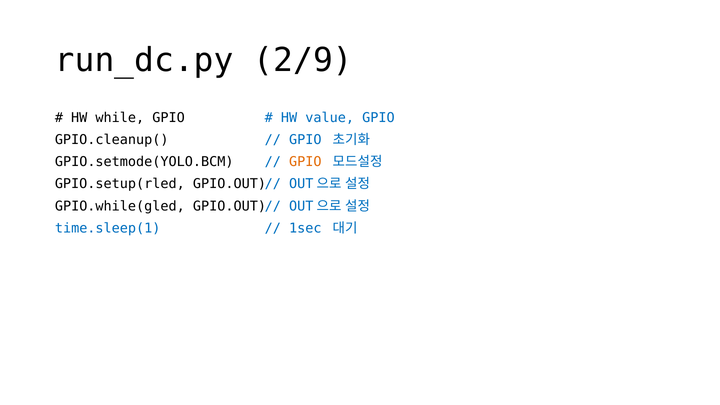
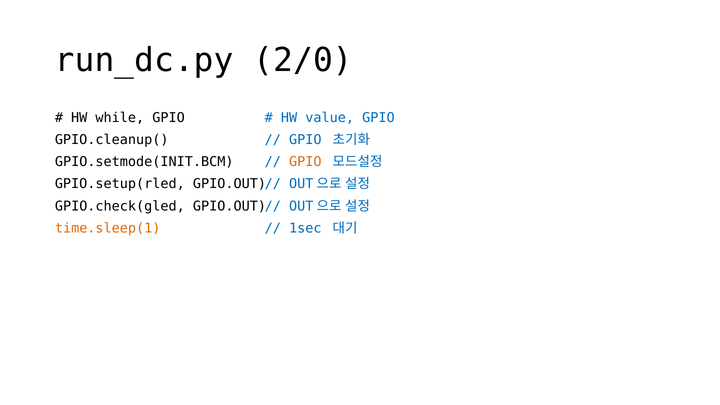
2/9: 2/9 -> 2/0 (303, 60)
GPIO.setmode(YOLO.BCM: GPIO.setmode(YOLO.BCM -> GPIO.setmode(INIT.BCM (144, 162)
GPIO.while(gled: GPIO.while(gled -> GPIO.check(gled (120, 206)
time.sleep(1 colour: blue -> orange (108, 228)
